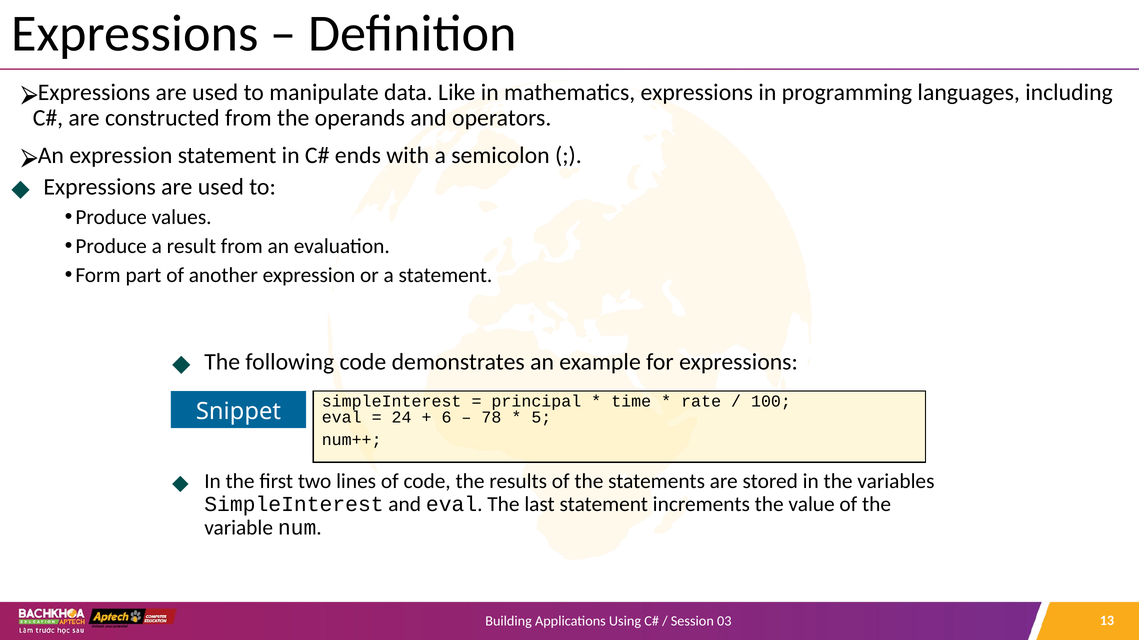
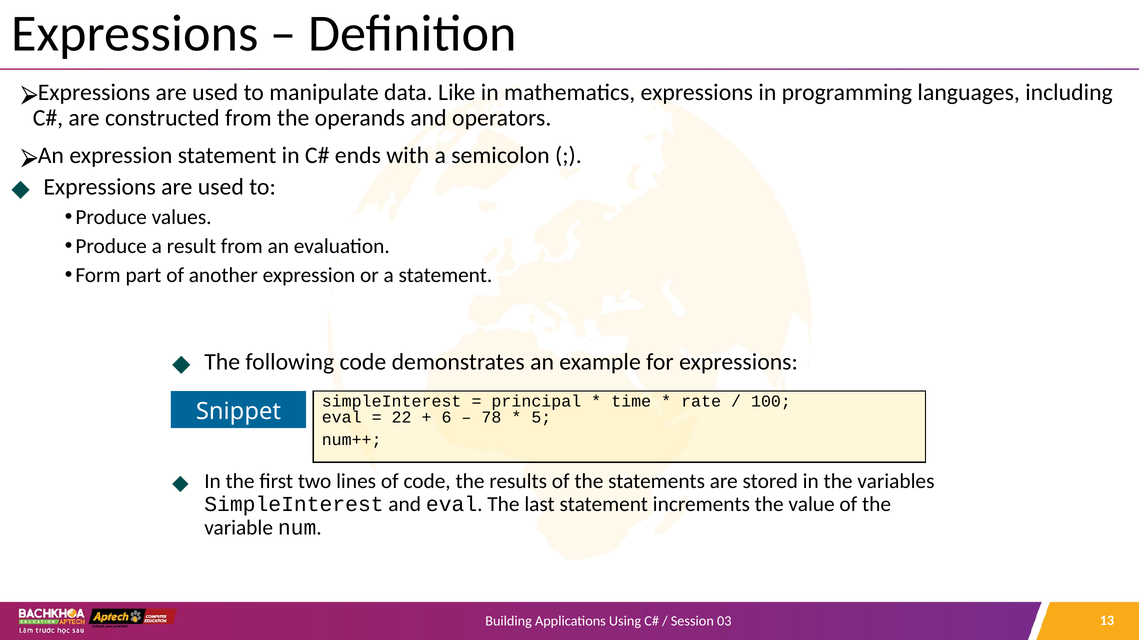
24: 24 -> 22 (402, 418)
